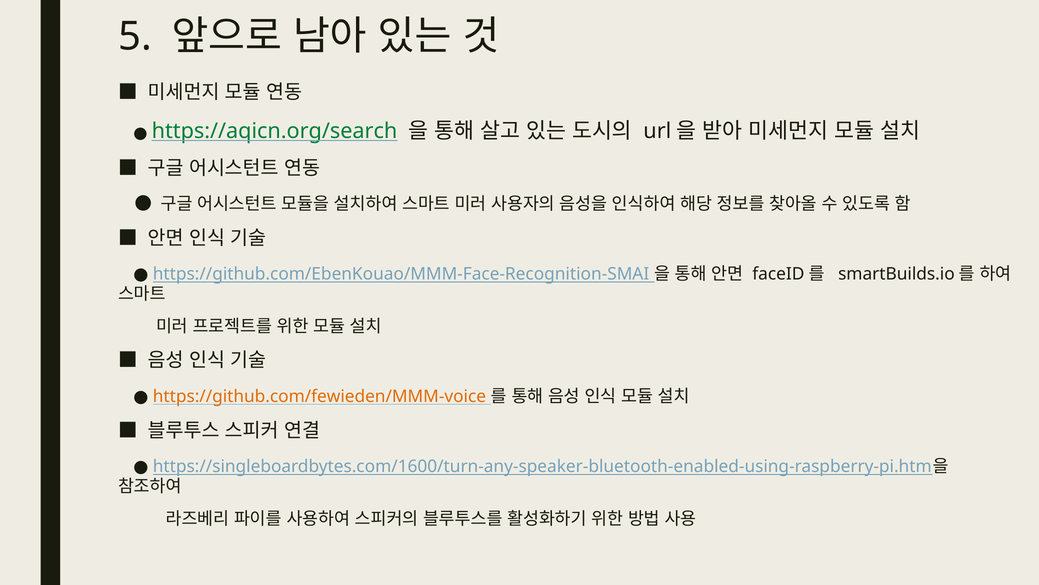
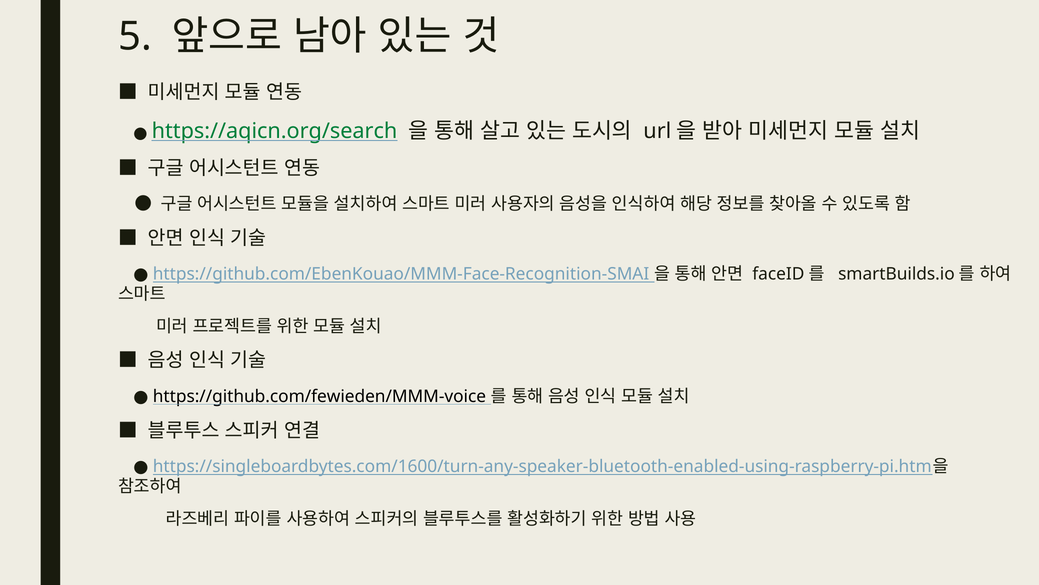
https://github.com/fewieden/MMM-voice colour: orange -> black (319, 396)
